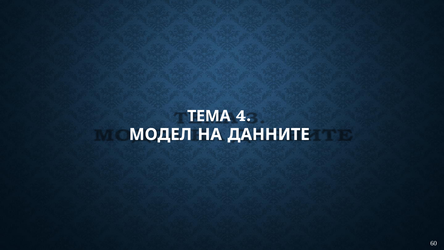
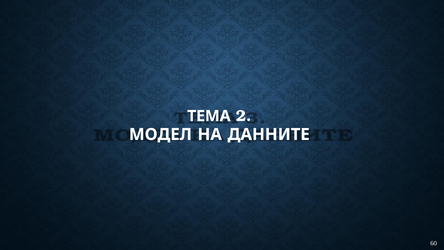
4: 4 -> 2 (244, 116)
